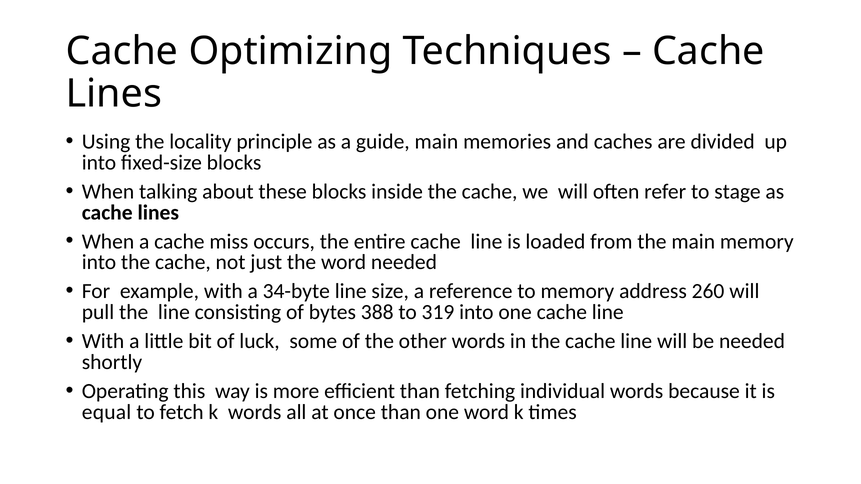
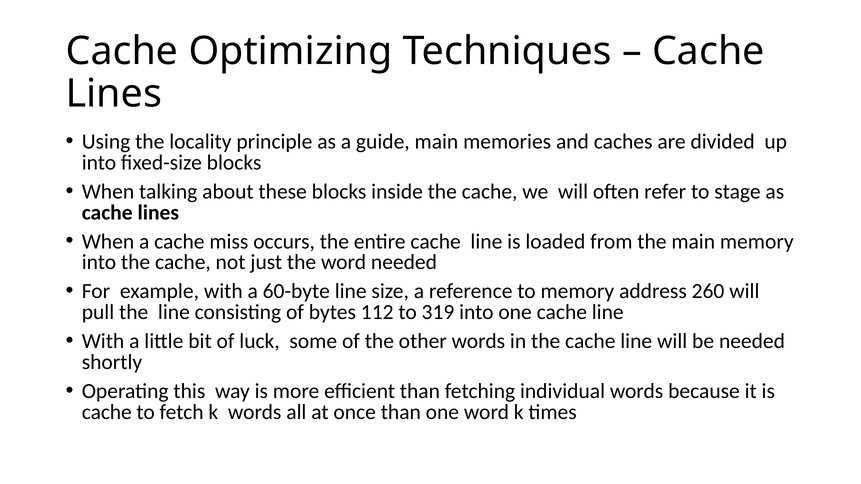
34-byte: 34-byte -> 60-byte (296, 291)
388: 388 -> 112 (377, 312)
equal: equal -> cache (107, 412)
